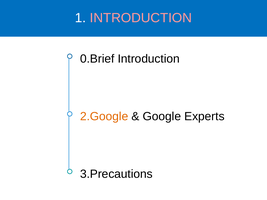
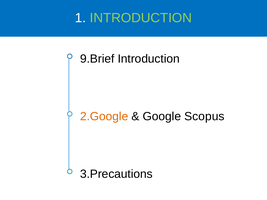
INTRODUCTION colour: pink -> light green (141, 18)
0.Brief: 0.Brief -> 9.Brief (97, 59)
Experts: Experts -> Scopus (204, 117)
